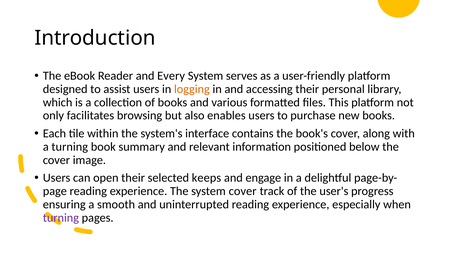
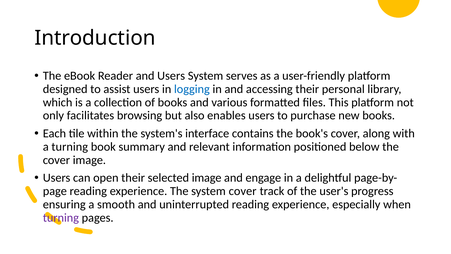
and Every: Every -> Users (171, 76)
logging colour: orange -> blue (192, 89)
selected keeps: keeps -> image (207, 178)
